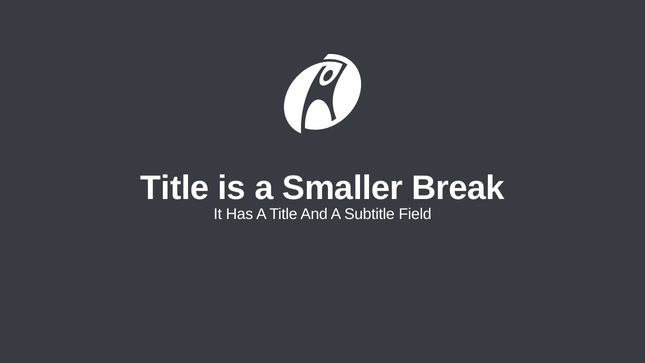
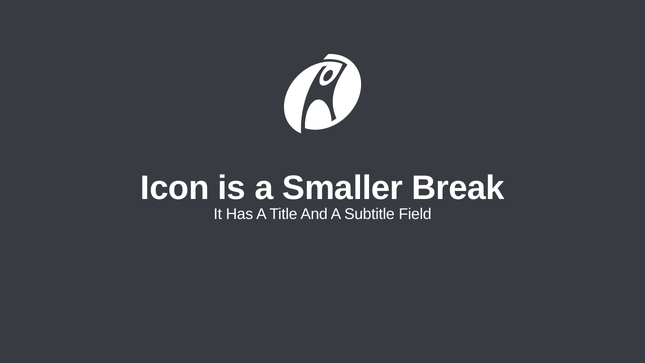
Title: Title -> Icon (175, 188)
